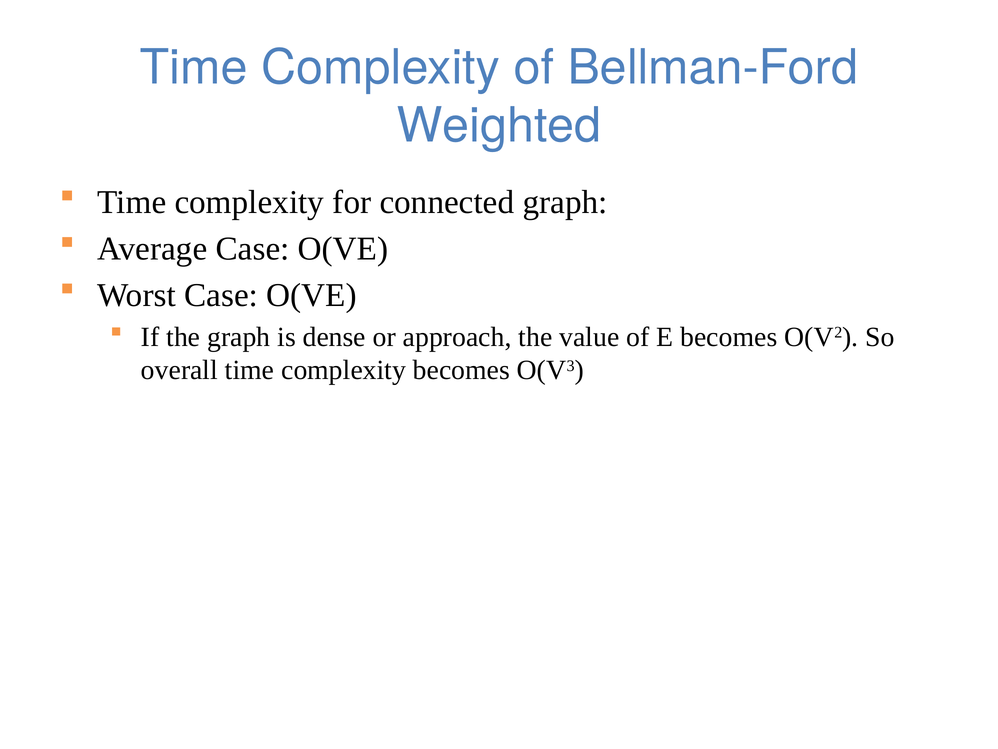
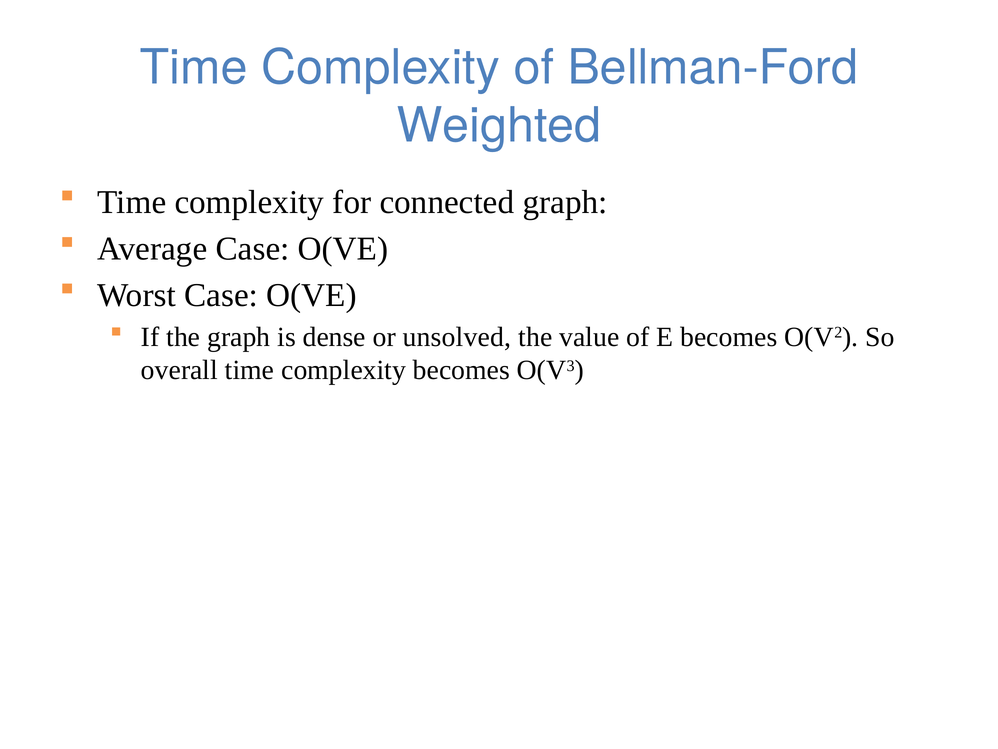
approach: approach -> unsolved (457, 337)
